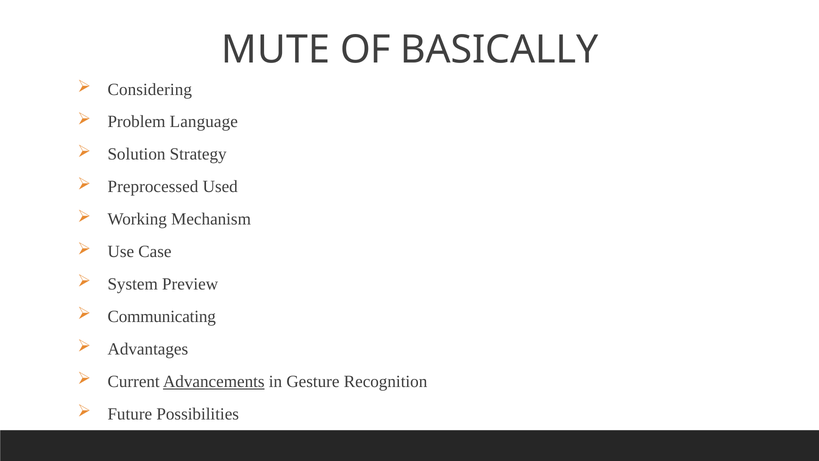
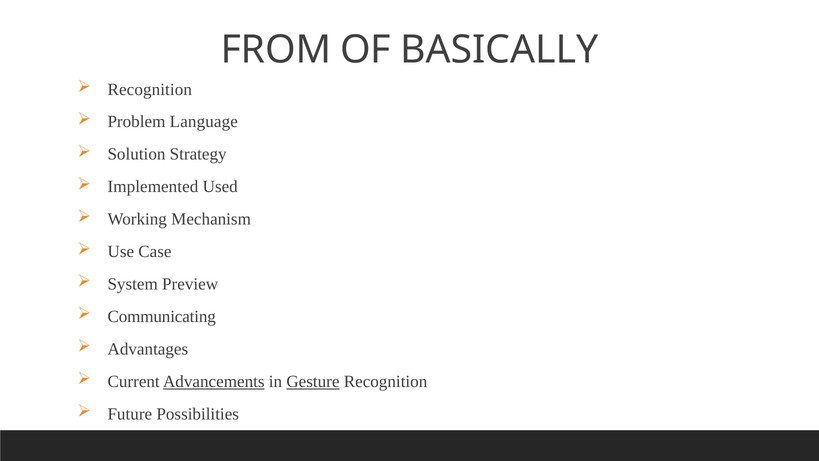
MUTE: MUTE -> FROM (276, 50)
Considering: Considering -> Recognition (150, 89)
Preprocessed: Preprocessed -> Implemented (153, 187)
Gesture underline: none -> present (313, 381)
